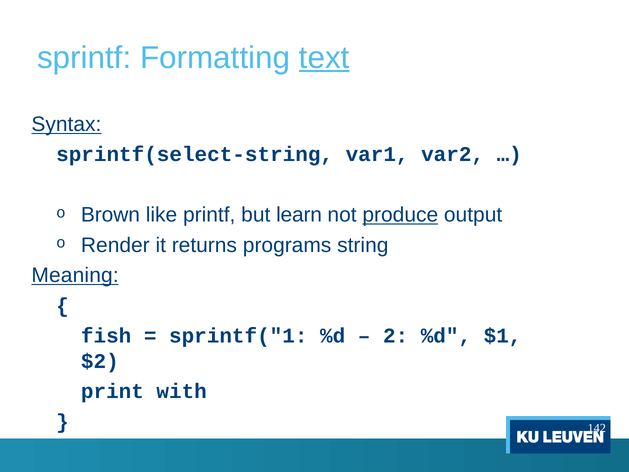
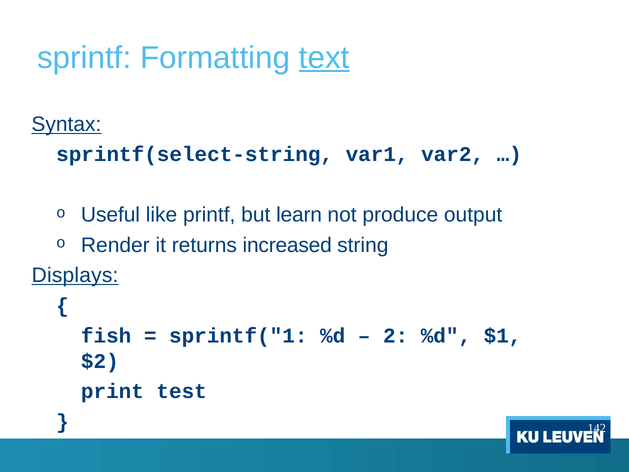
Brown: Brown -> Useful (110, 215)
produce underline: present -> none (400, 215)
programs: programs -> increased (287, 245)
Meaning: Meaning -> Displays (75, 275)
with: with -> test (182, 391)
